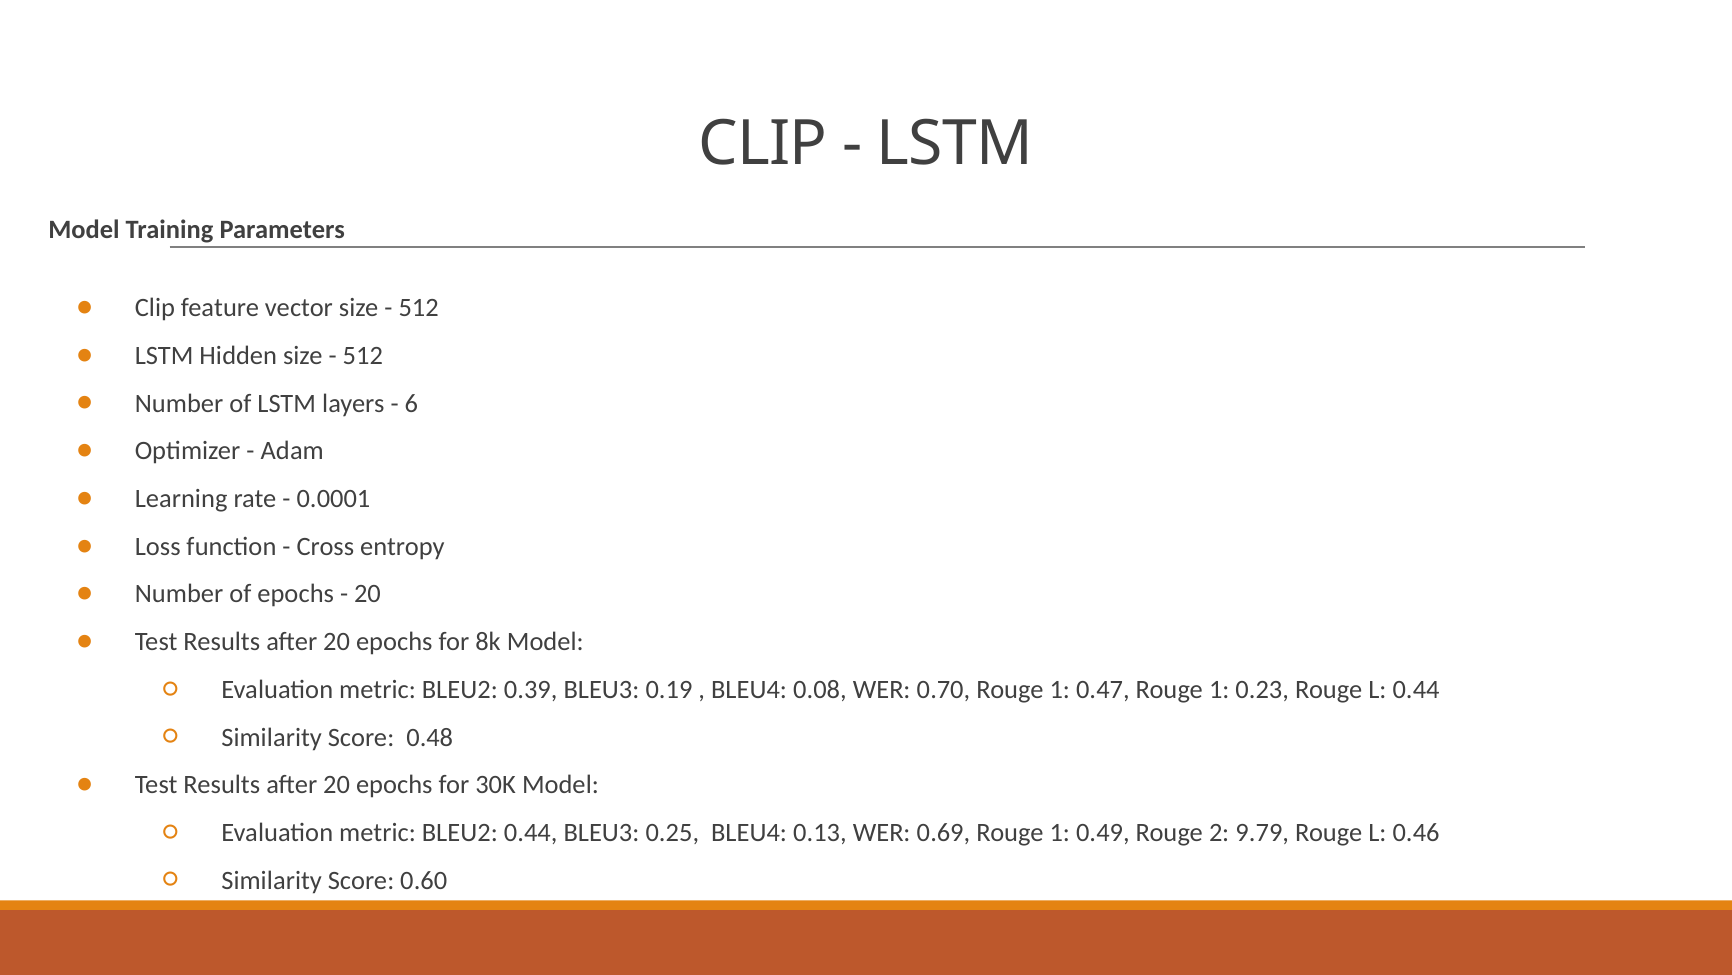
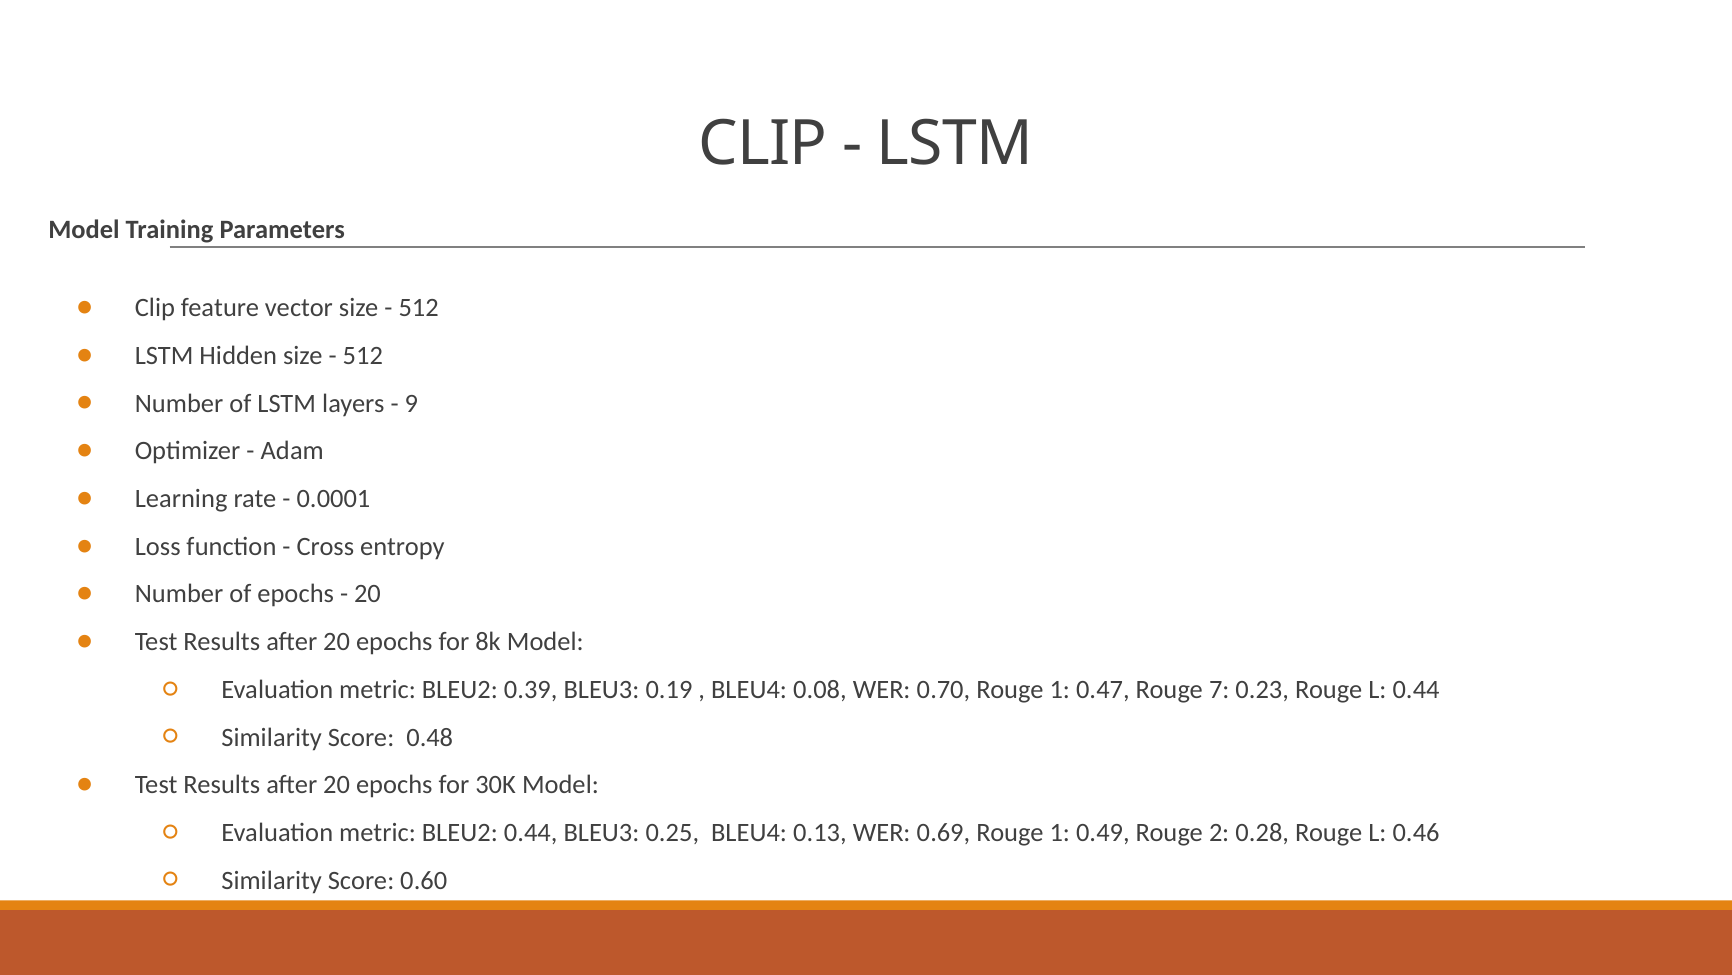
6: 6 -> 9 (411, 403)
0.47 Rouge 1: 1 -> 7 (1219, 689)
9.79: 9.79 -> 0.28 (1262, 832)
